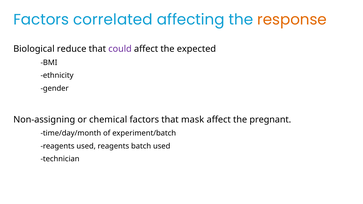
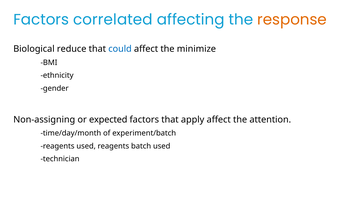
could colour: purple -> blue (120, 49)
expected: expected -> minimize (196, 49)
chemical: chemical -> expected (108, 120)
mask: mask -> apply (193, 120)
pregnant: pregnant -> attention (270, 120)
